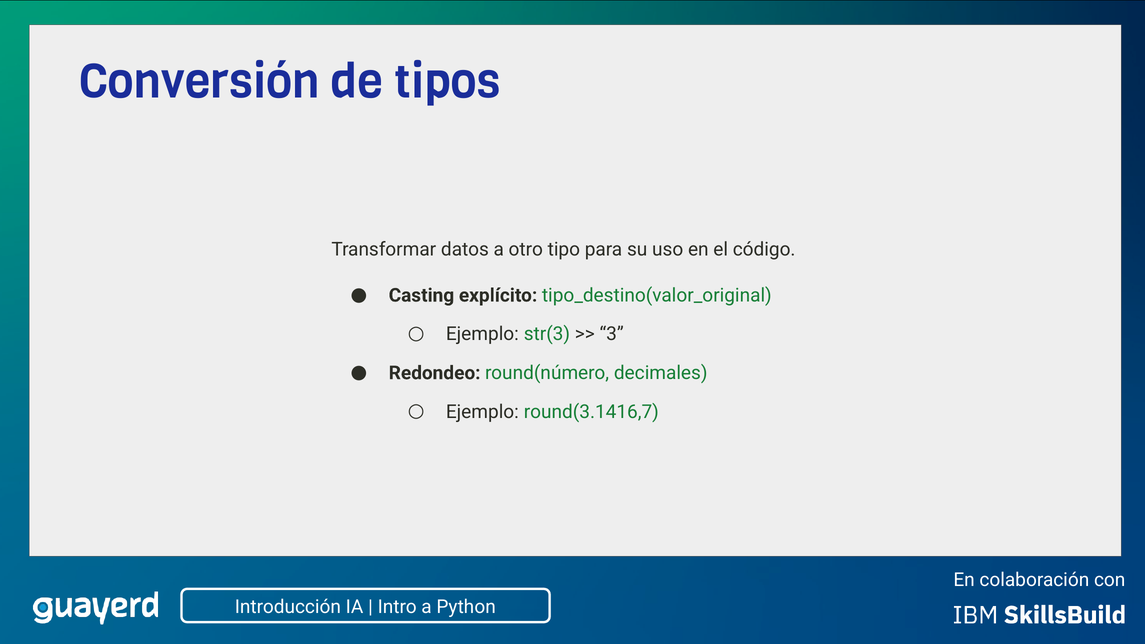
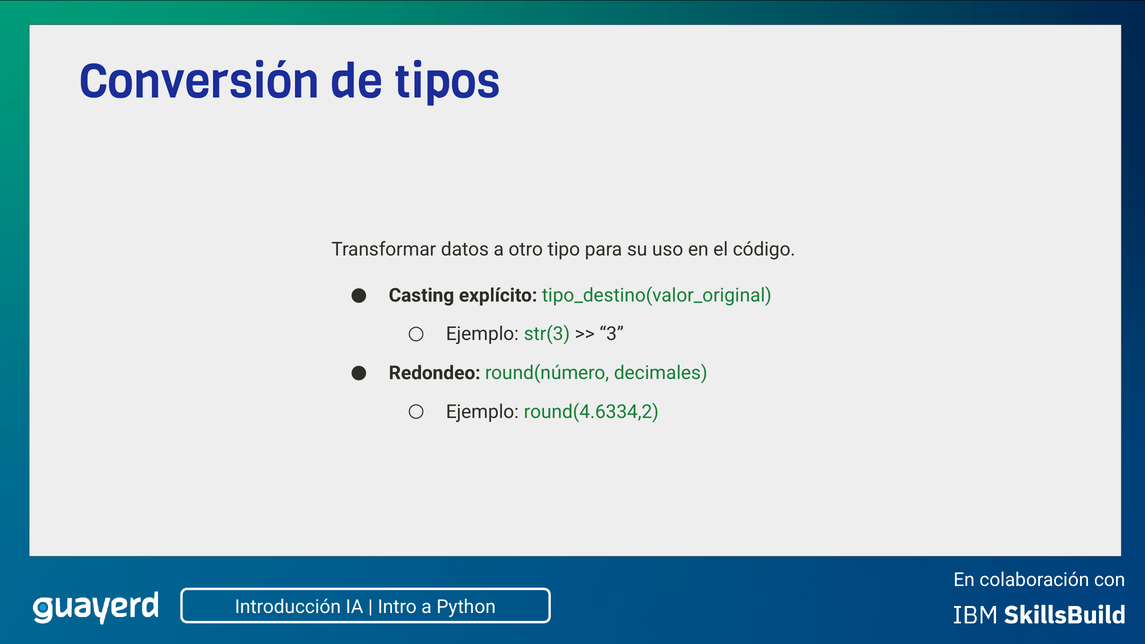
round(3.1416,7: round(3.1416,7 -> round(4.6334,2 (591, 412)
